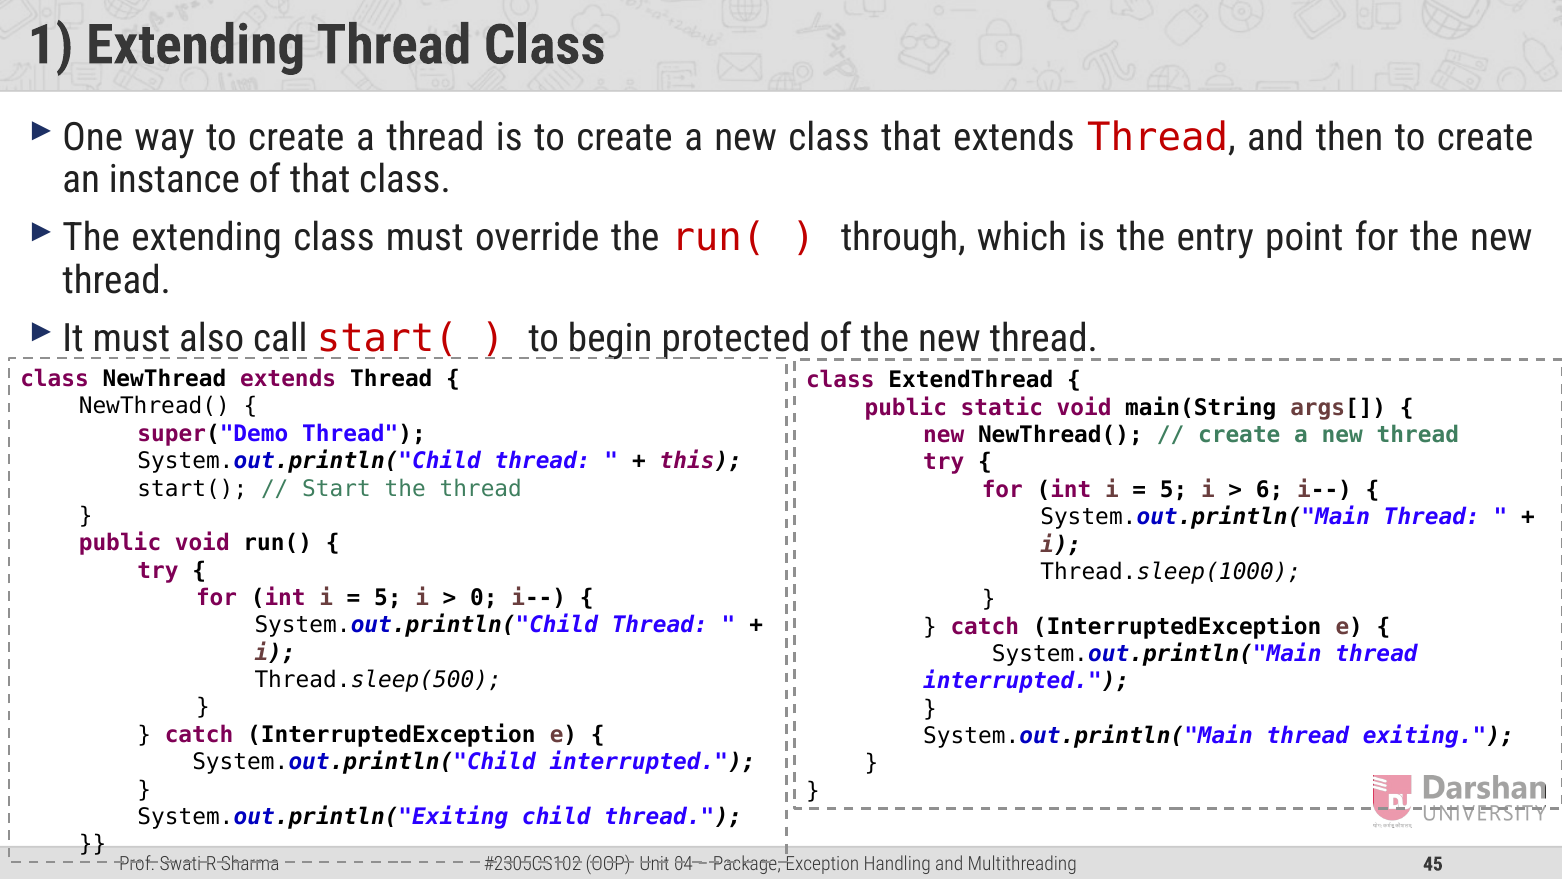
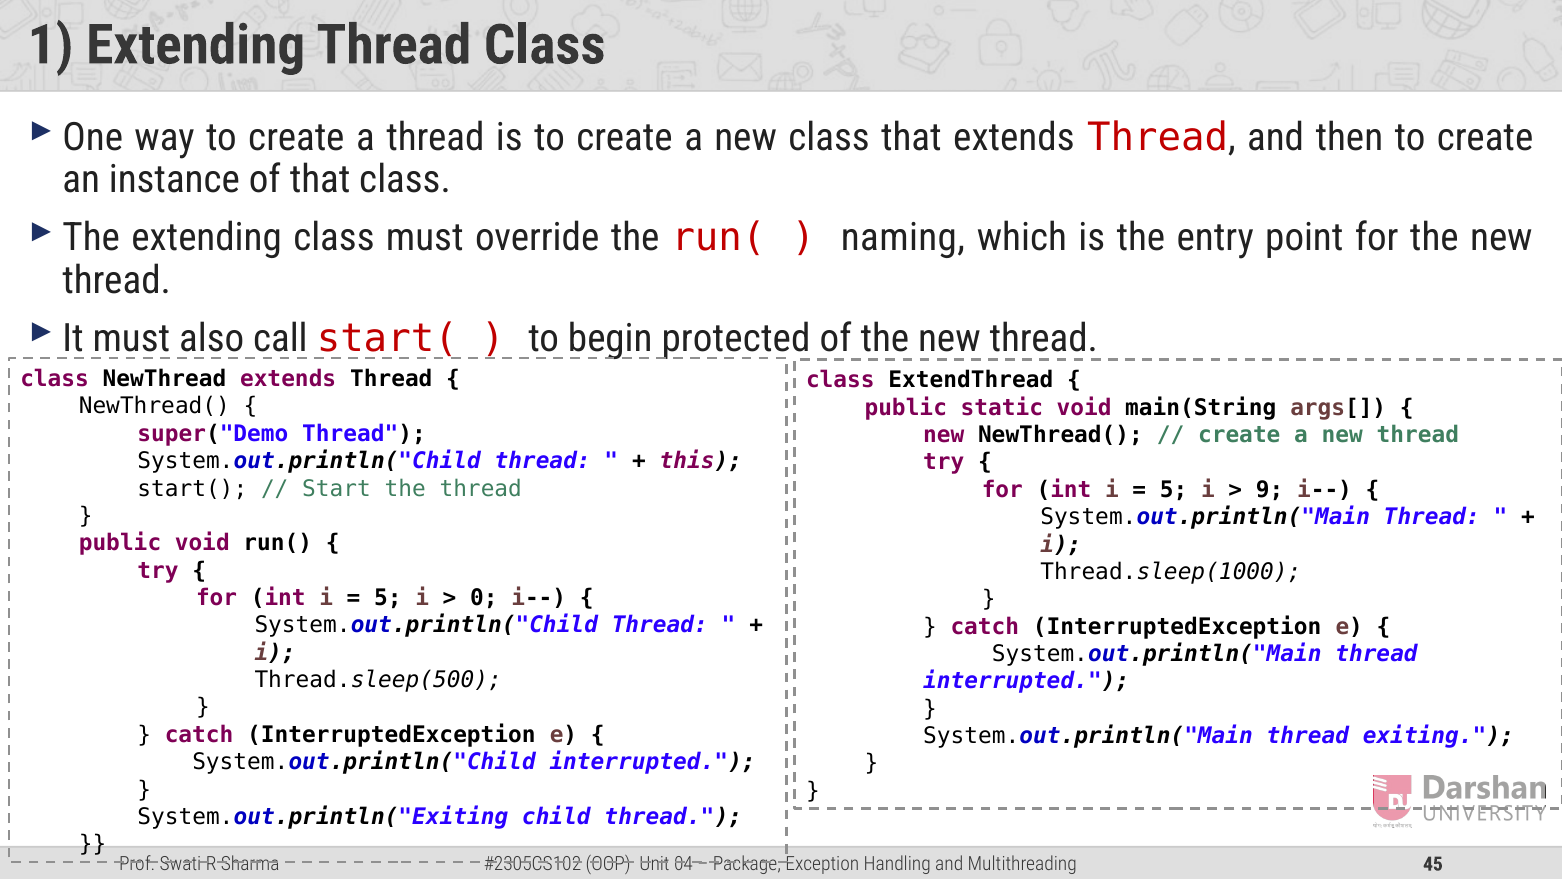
through: through -> naming (903, 238)
6: 6 -> 9 (1270, 490)
